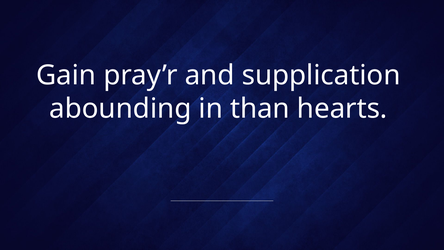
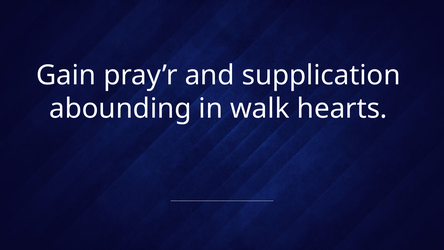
than: than -> walk (260, 109)
